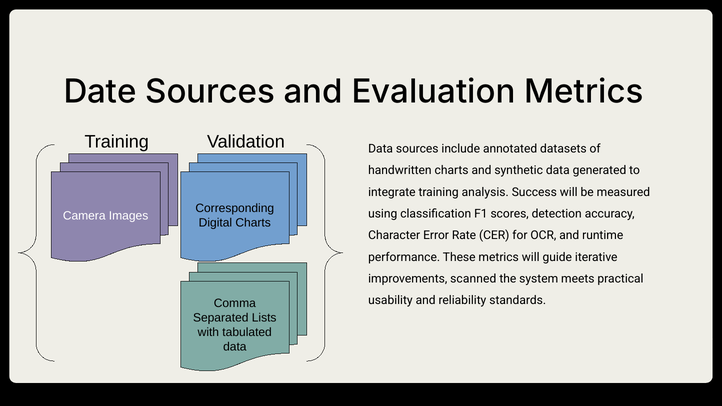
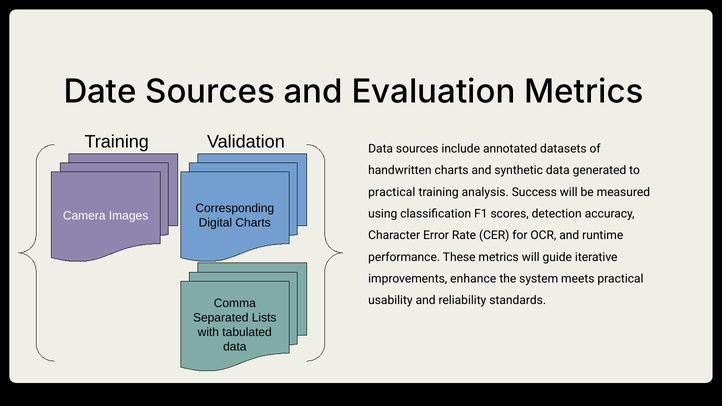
integrate: integrate -> practical (392, 192)
scanned: scanned -> enhance (473, 279)
